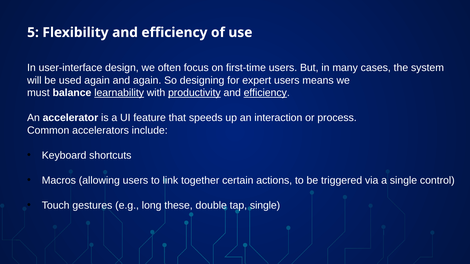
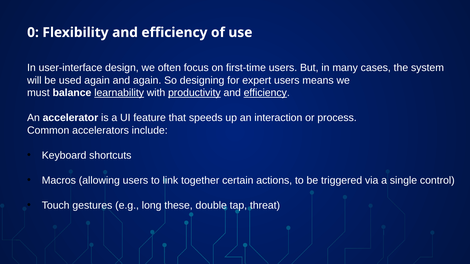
5: 5 -> 0 (33, 33)
tap single: single -> threat (265, 206)
